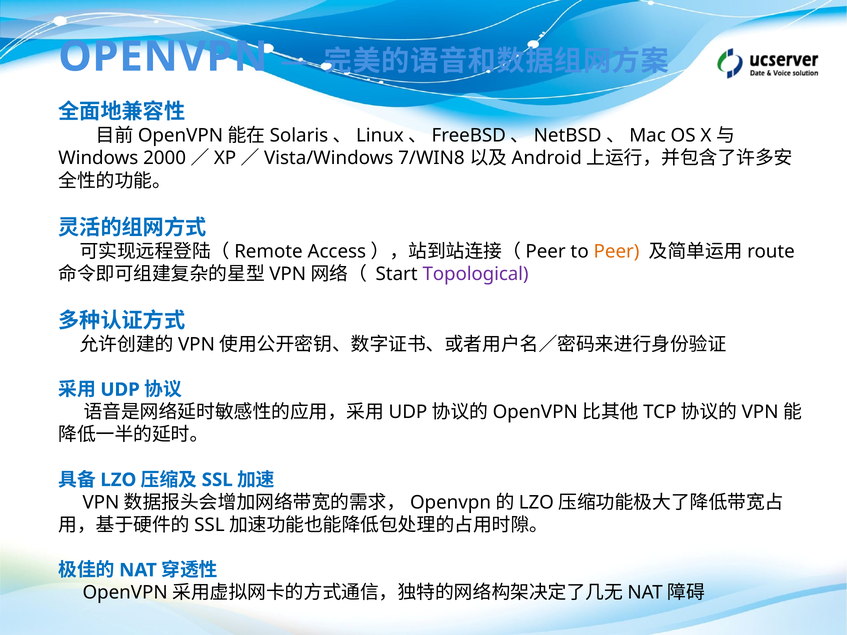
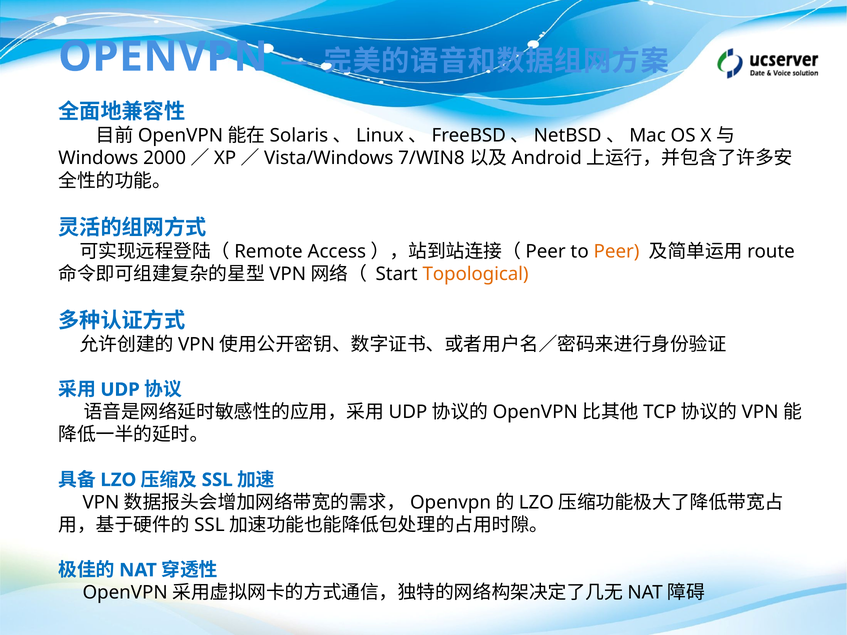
Topological colour: purple -> orange (476, 274)
